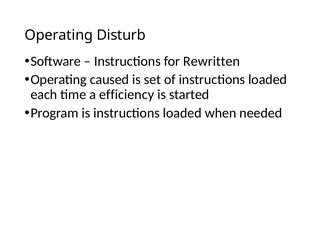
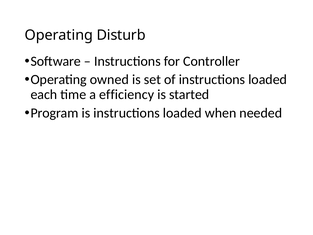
Rewritten: Rewritten -> Controller (212, 61)
caused: caused -> owned (109, 79)
